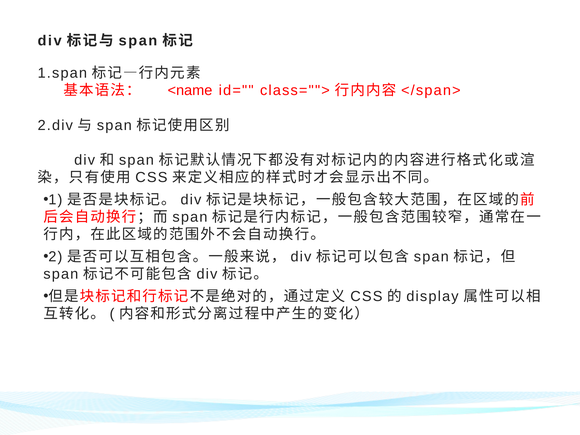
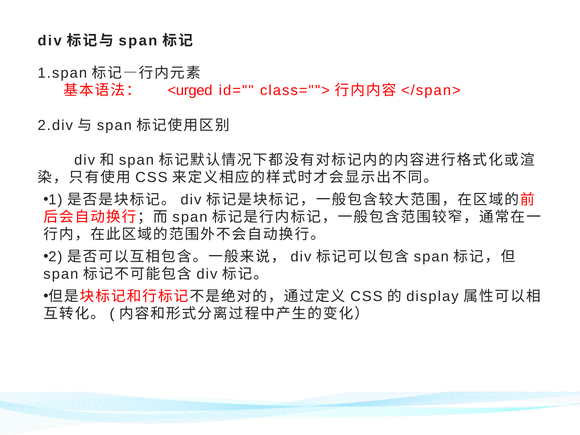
<name: <name -> <urged (190, 91)
